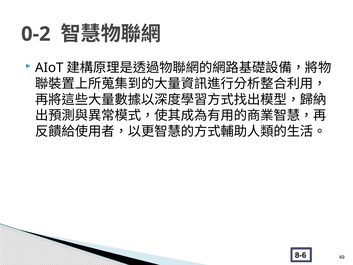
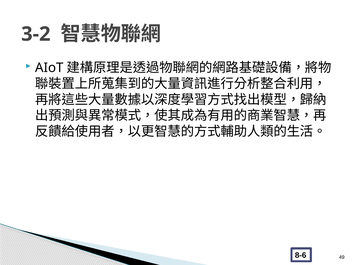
0-2: 0-2 -> 3-2 (36, 34)
